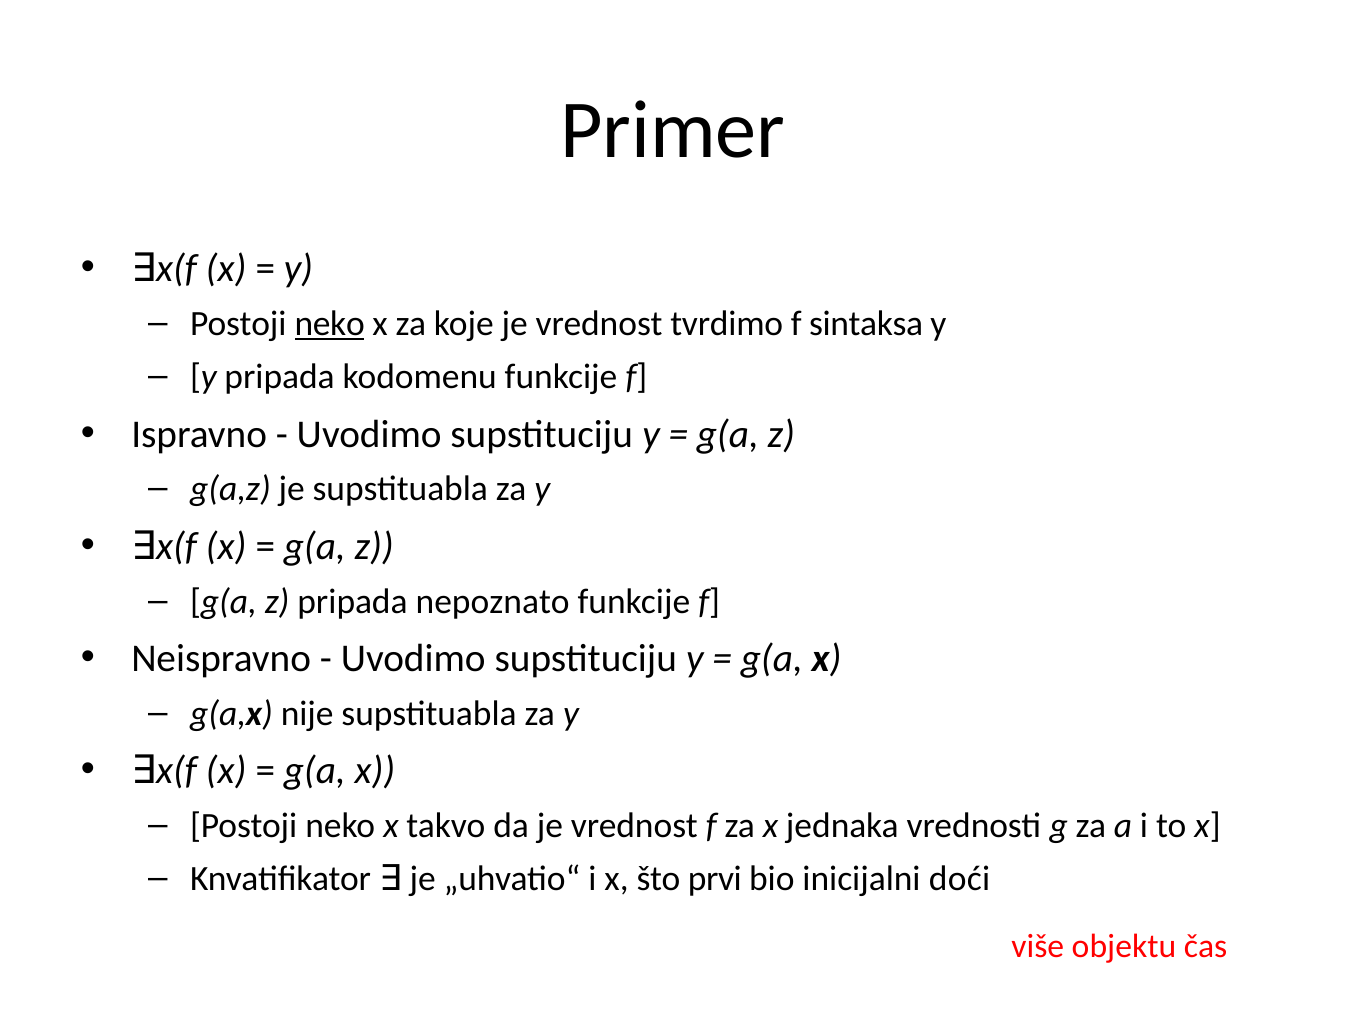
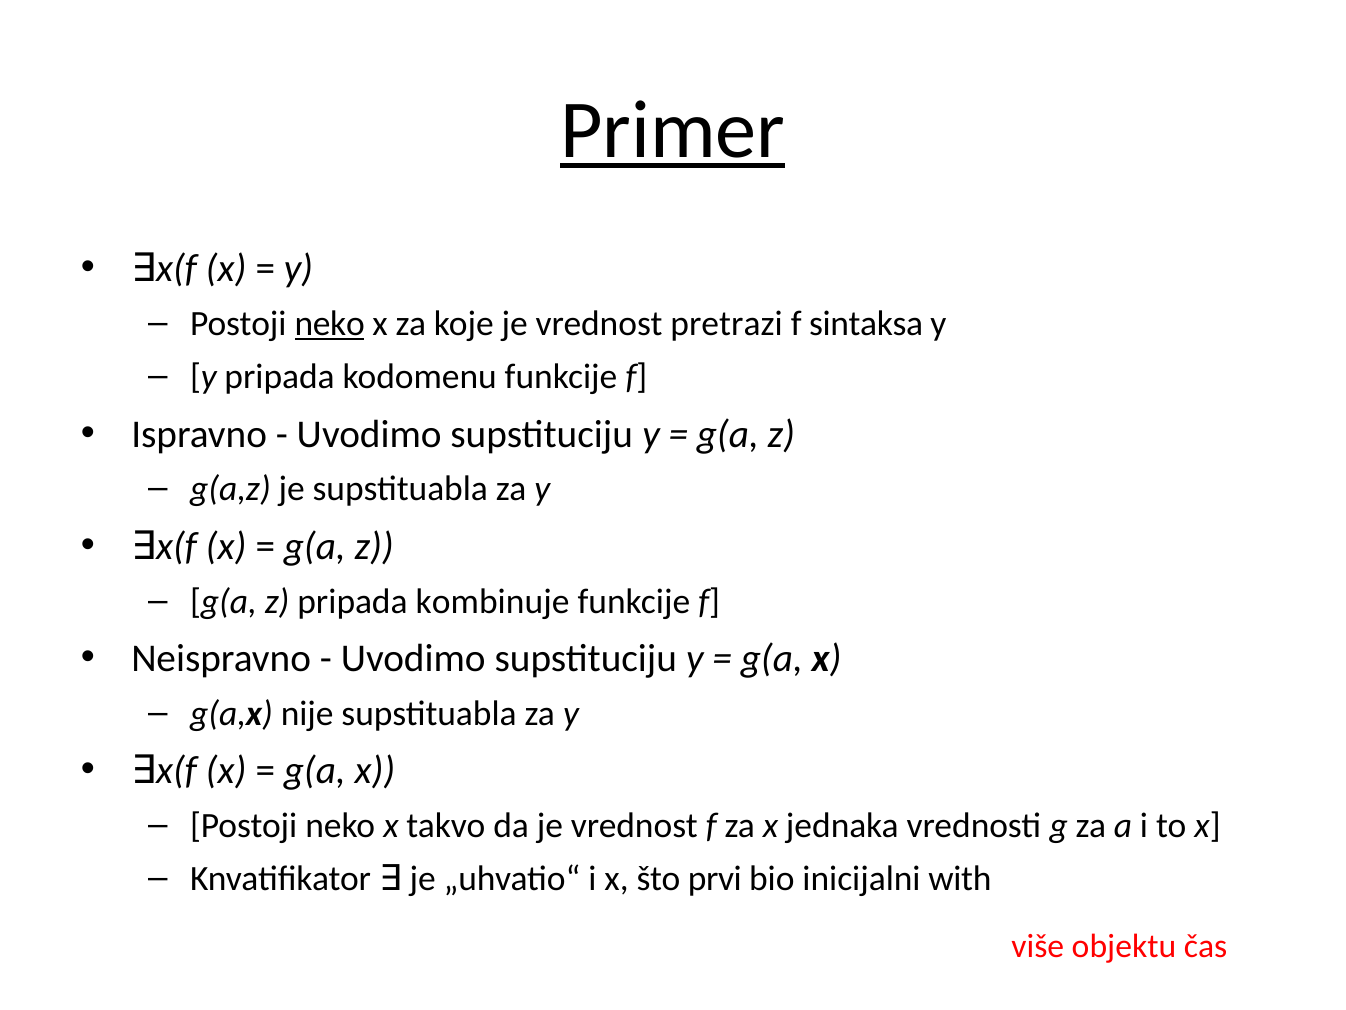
Primer underline: none -> present (673, 130)
tvrdimo: tvrdimo -> pretrazi (727, 324)
nepoznato: nepoznato -> kombinuje (493, 601)
doći: doći -> with (960, 879)
